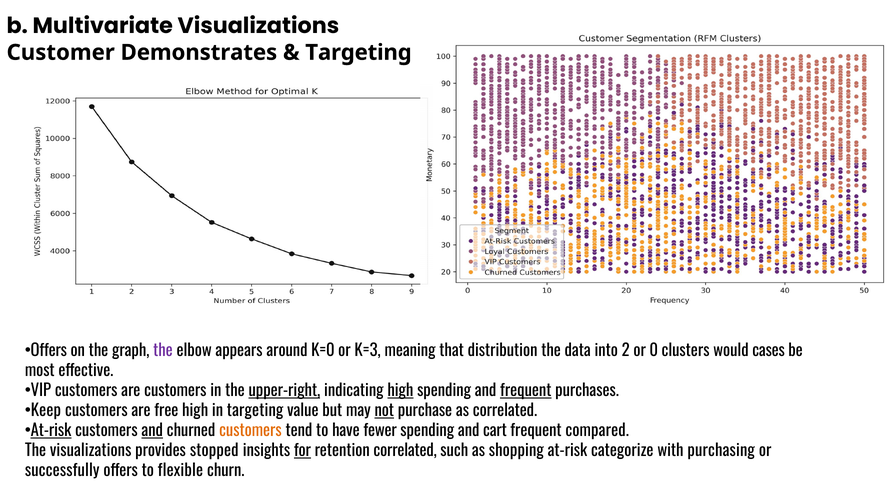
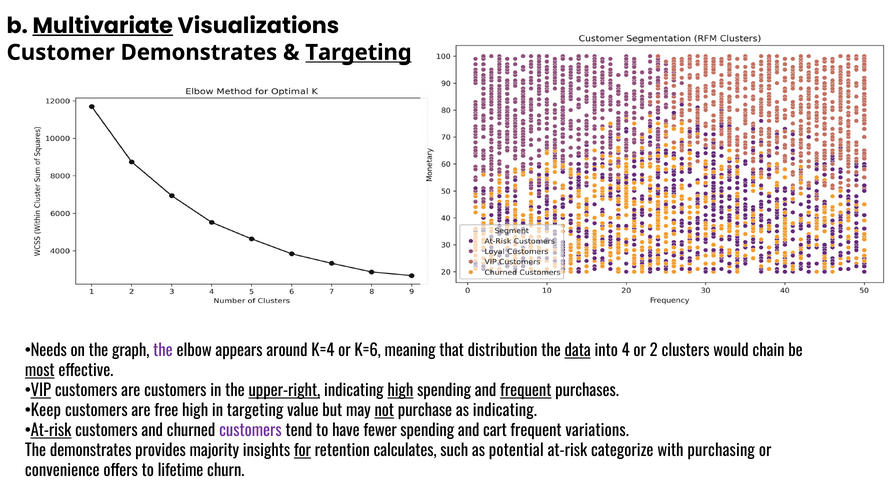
Multivariate underline: none -> present (103, 26)
Targeting underline: none -> present (359, 52)
Offers: Offers -> Needs (49, 351)
K=0: K=0 -> K=4 (323, 351)
K=3: K=3 -> K=6 (368, 351)
data underline: none -> present (578, 351)
2: 2 -> 4 (626, 351)
0: 0 -> 2 (654, 351)
cases: cases -> chain (768, 351)
most underline: none -> present (40, 371)
VIP underline: none -> present (41, 391)
as correlated: correlated -> indicating (505, 411)
and underline: present -> none (152, 431)
customers colour: orange -> purple (250, 431)
compared: compared -> variations (597, 431)
The visualizations: visualizations -> demonstrates (91, 451)
stopped: stopped -> majority (214, 451)
retention correlated: correlated -> calculates (405, 451)
shopping: shopping -> potential (516, 451)
successfully: successfully -> convenience (62, 471)
flexible: flexible -> lifetime (181, 471)
